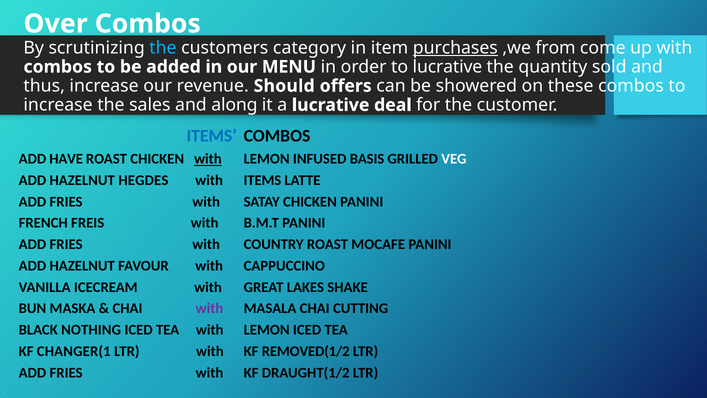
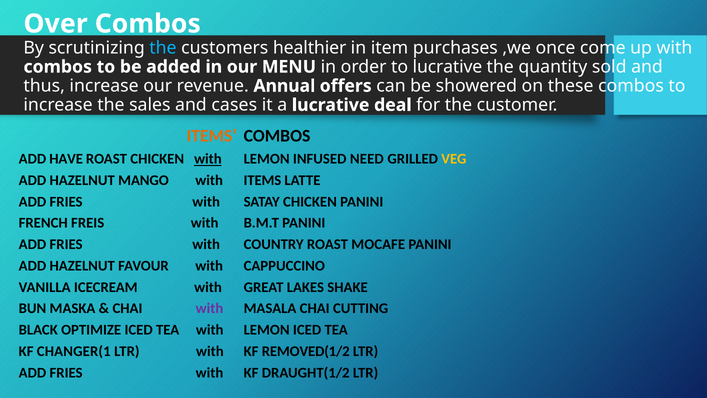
category: category -> healthier (310, 48)
purchases underline: present -> none (455, 48)
from: from -> once (555, 48)
Should: Should -> Annual (284, 86)
along: along -> cases (234, 105)
ITEMS colour: blue -> orange (212, 136)
BASIS: BASIS -> NEED (367, 159)
VEG colour: white -> yellow (454, 159)
HEGDES: HEGDES -> MANGO (143, 180)
NOTHING: NOTHING -> OPTIMIZE (91, 330)
